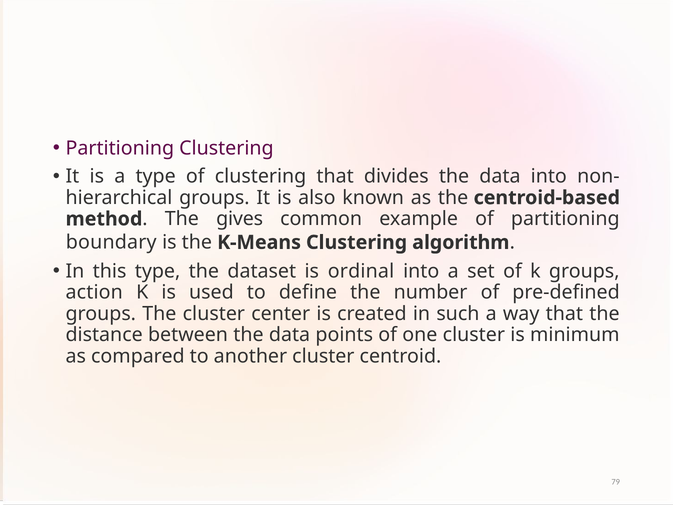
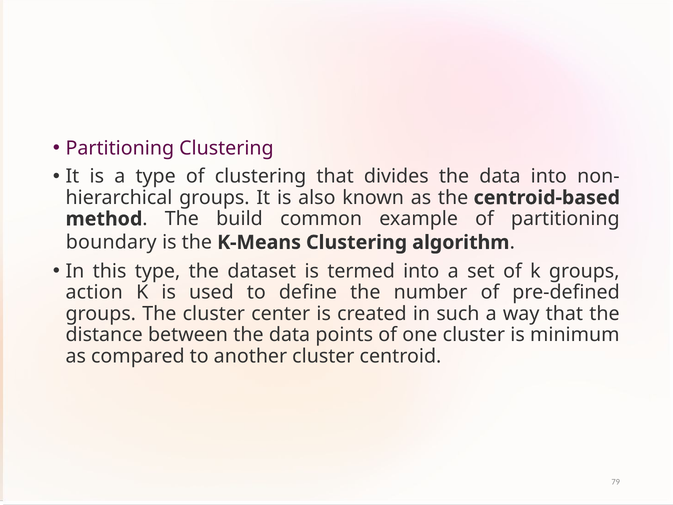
gives: gives -> build (240, 219)
ordinal: ordinal -> termed (361, 271)
